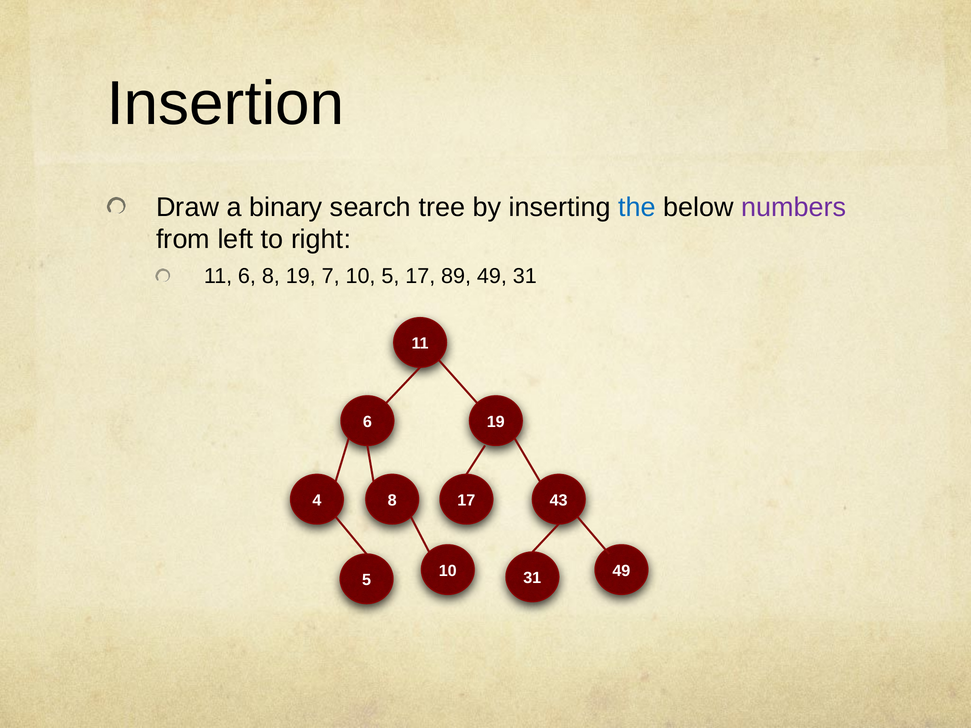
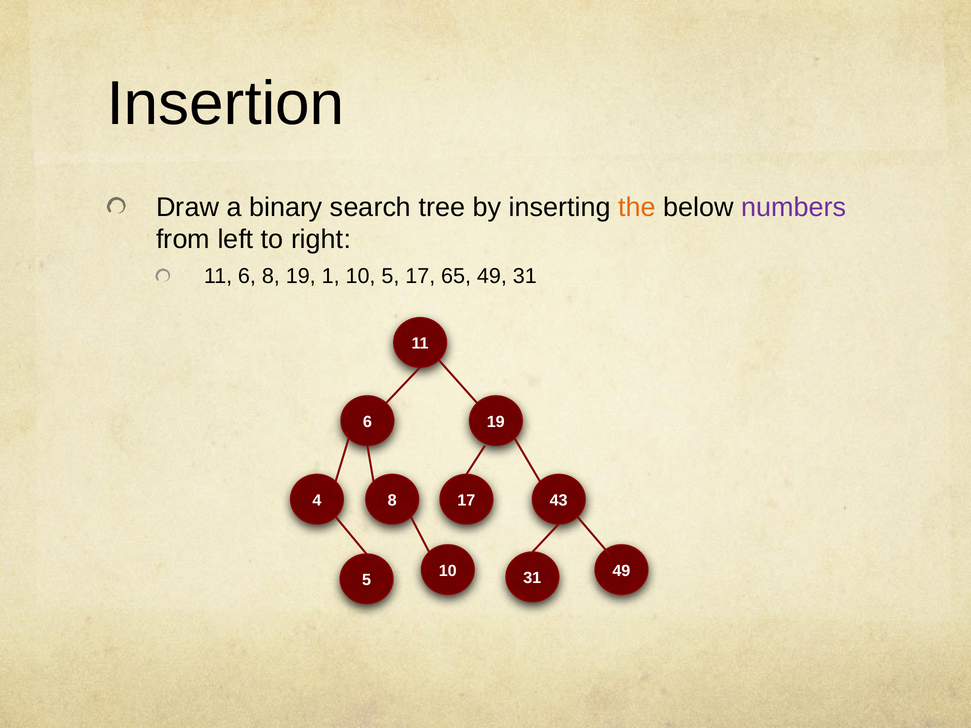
the colour: blue -> orange (637, 207)
7: 7 -> 1 (331, 276)
89: 89 -> 65 (456, 276)
